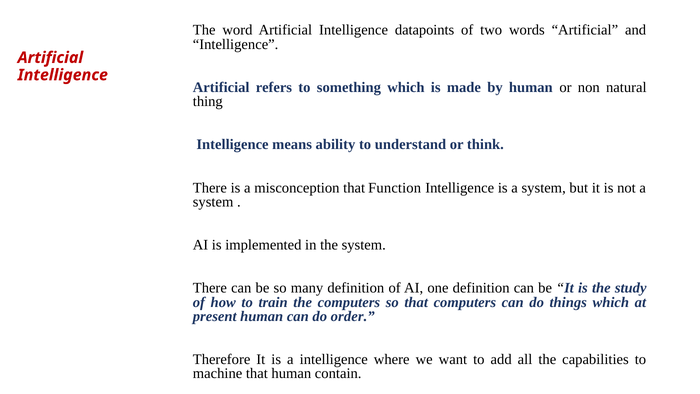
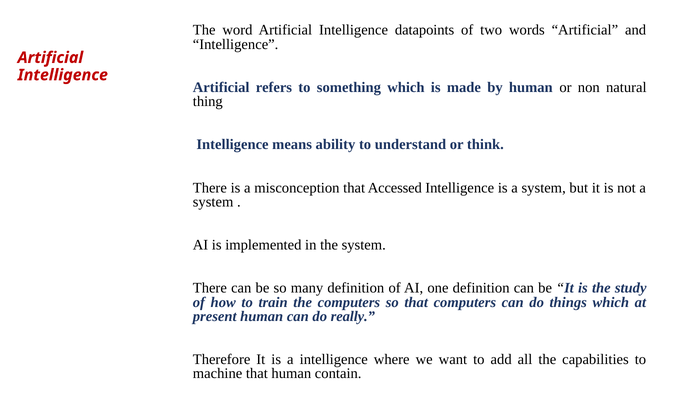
Function: Function -> Accessed (395, 188)
order: order -> really (353, 316)
